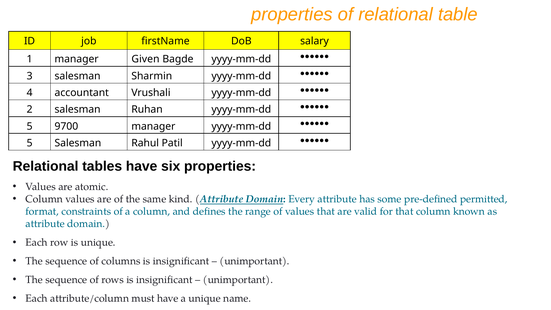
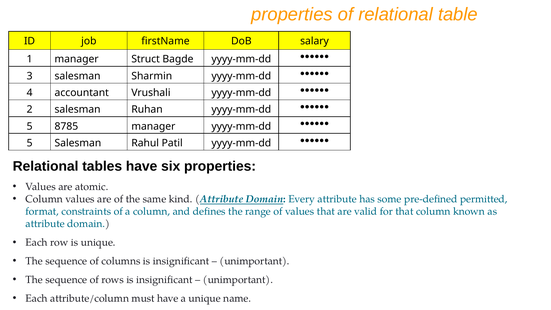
Given: Given -> Struct (146, 59)
9700: 9700 -> 8785 (66, 126)
